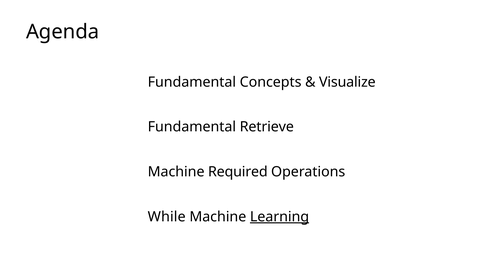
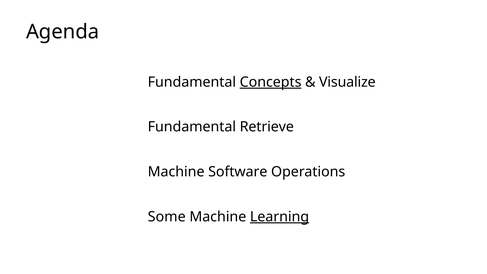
Concepts underline: none -> present (271, 82)
Required: Required -> Software (238, 172)
While: While -> Some (167, 217)
